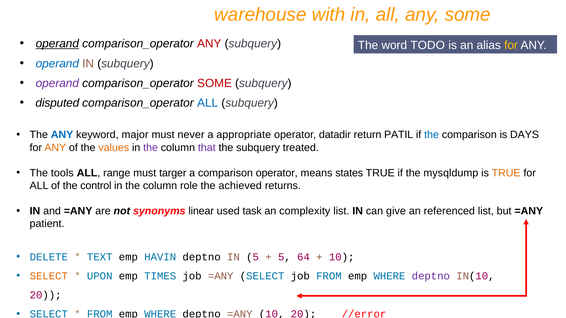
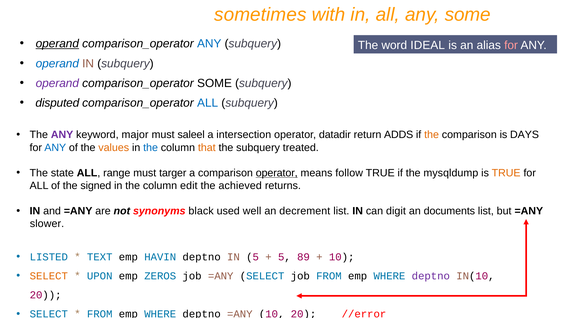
warehouse: warehouse -> sometimes (260, 15)
ANY colour: red -> blue (209, 44)
TODO: TODO -> IDEAL (428, 45)
for colour: yellow -> pink (511, 45)
SOME colour: red -> black (215, 83)
ANY colour: blue -> purple (62, 135)
never: never -> saleel (191, 135)
appropriate: appropriate -> intersection (244, 135)
PATIL: PATIL -> ADDS (399, 135)
the colour: blue -> orange (432, 135)
ANY colour: orange -> blue (55, 148)
the colour: purple -> blue (151, 148)
that colour: purple -> orange (207, 148)
tools: tools -> state (62, 173)
operator underline: none -> present (277, 173)
states: states -> follow (349, 173)
control: control -> signed (96, 186)
role: role -> edit (189, 186)
linear: linear -> black (201, 211)
task: task -> well (252, 211)
complexity: complexity -> decrement (305, 211)
give: give -> digit (396, 211)
referenced: referenced -> documents (449, 211)
patient: patient -> slower (47, 224)
DELETE: DELETE -> LISTED (49, 257)
64: 64 -> 89 (303, 257)
TIMES: TIMES -> ZEROS (160, 276)
